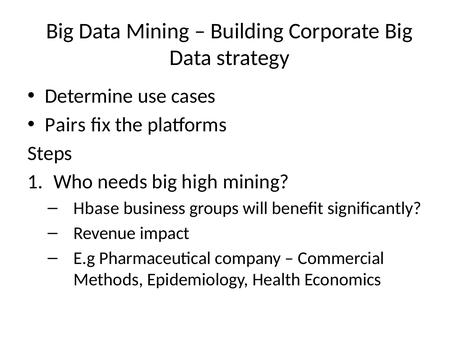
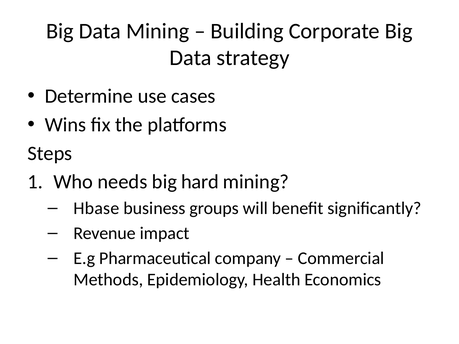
Pairs: Pairs -> Wins (66, 125)
high: high -> hard (200, 182)
